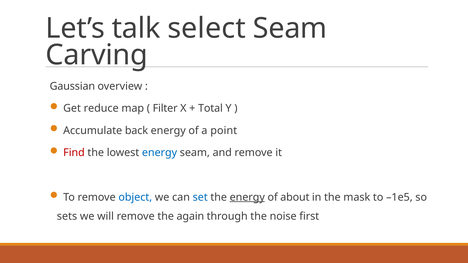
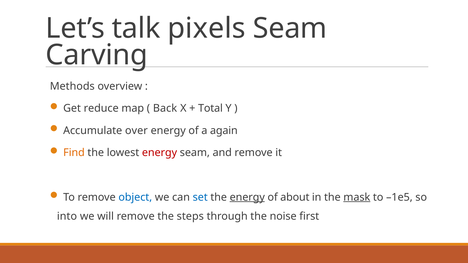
select: select -> pixels (207, 29)
Gaussian: Gaussian -> Methods (72, 86)
Filter: Filter -> Back (165, 108)
back: back -> over (136, 131)
point: point -> again (224, 131)
Find colour: red -> orange (74, 153)
energy colour: blue -> red (160, 153)
mask underline: none -> present (357, 197)
sets: sets -> into (67, 217)
again: again -> steps (190, 217)
